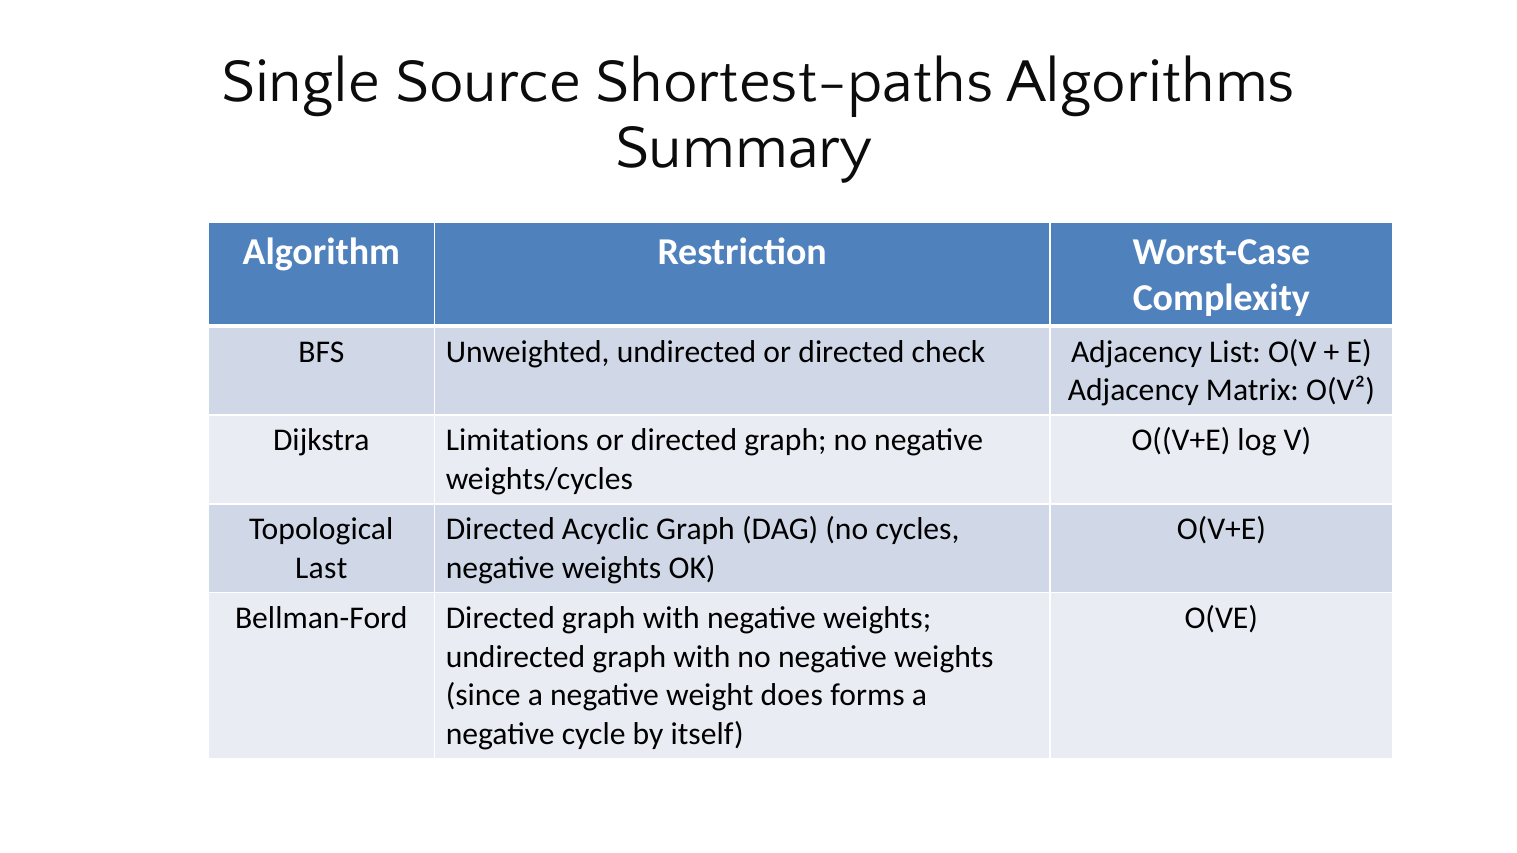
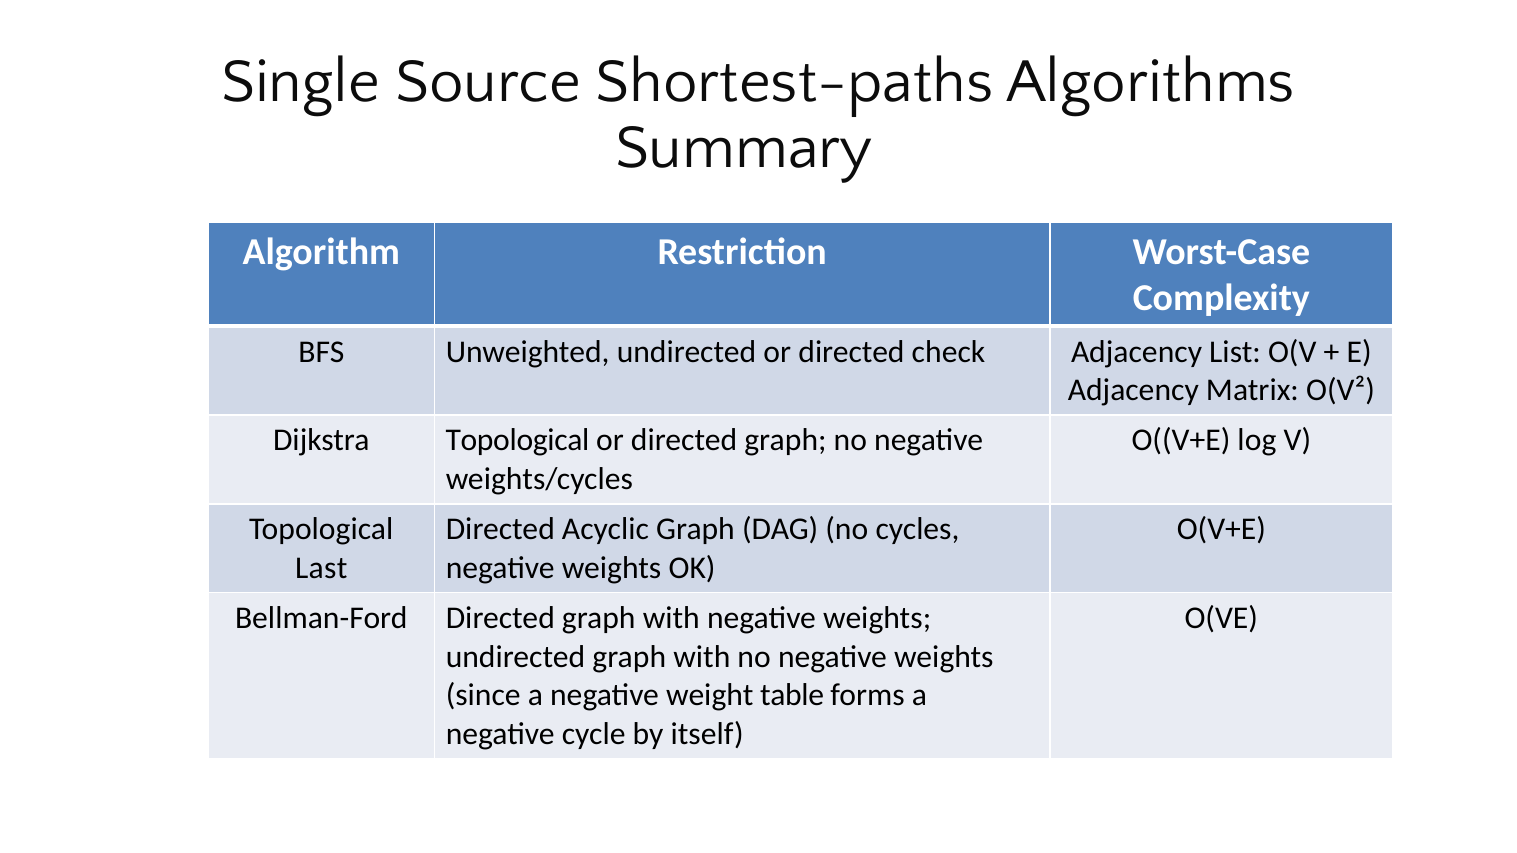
Dijkstra Limitations: Limitations -> Topological (517, 441)
does: does -> table (792, 696)
